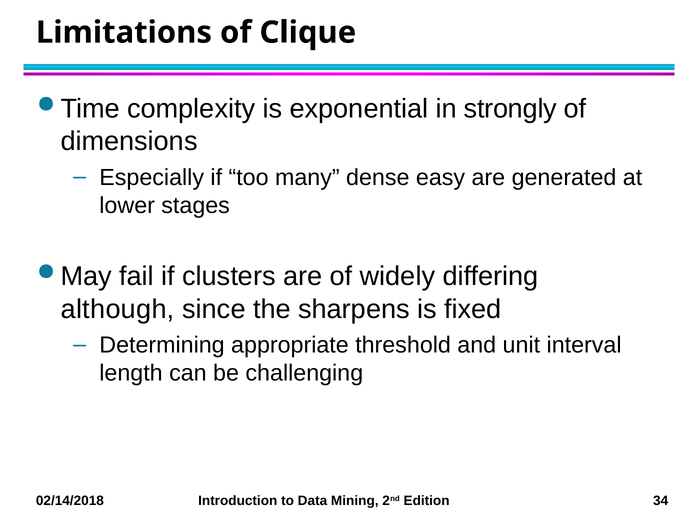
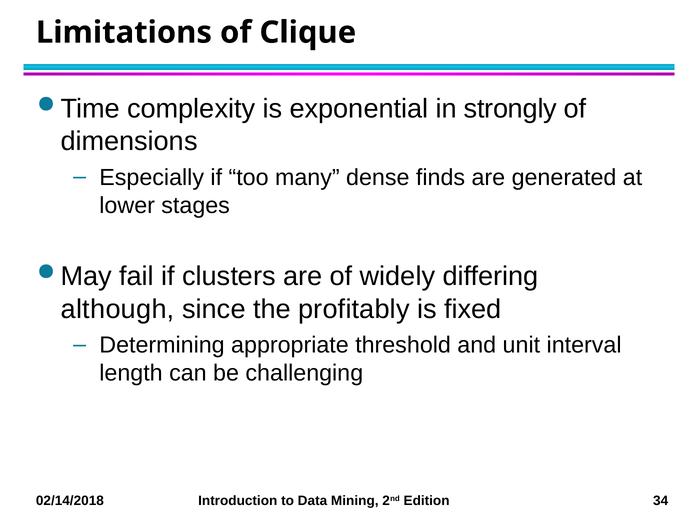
easy: easy -> finds (441, 178)
sharpens: sharpens -> profitably (354, 309)
